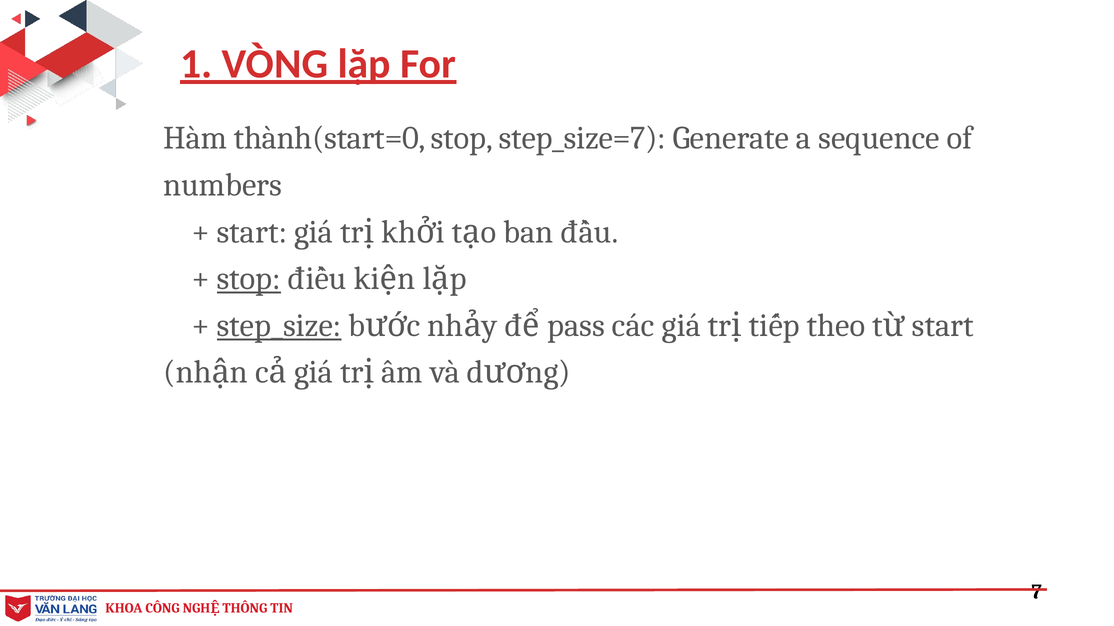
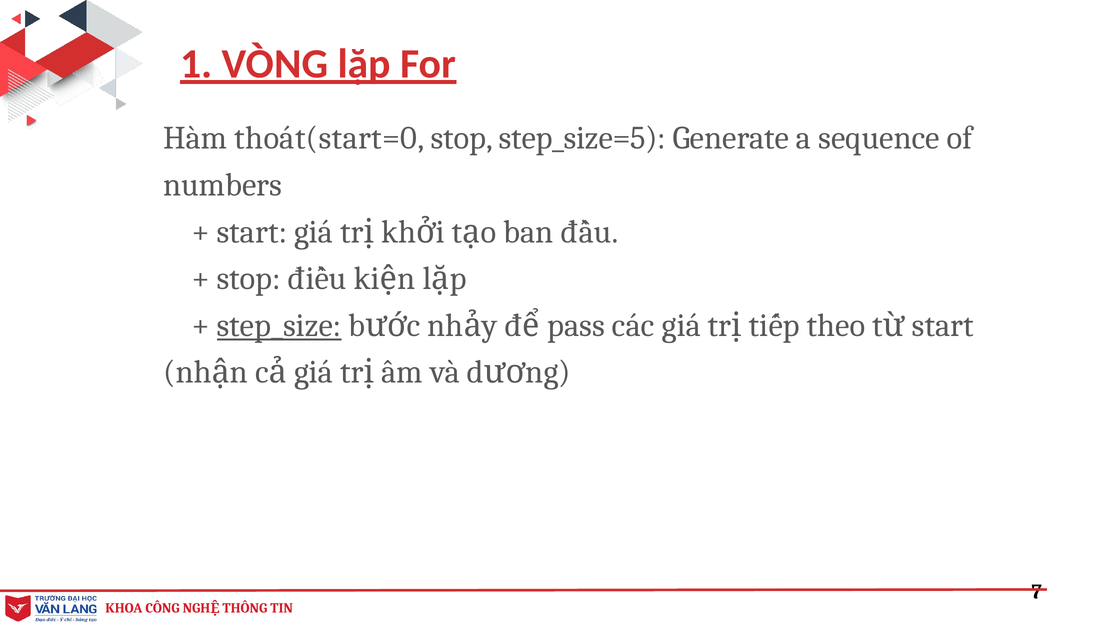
thành(start=0: thành(start=0 -> thoát(start=0 (329, 138)
step_size=7: step_size=7 -> step_size=5 (582, 138)
stop underline: present -> none (249, 279)
